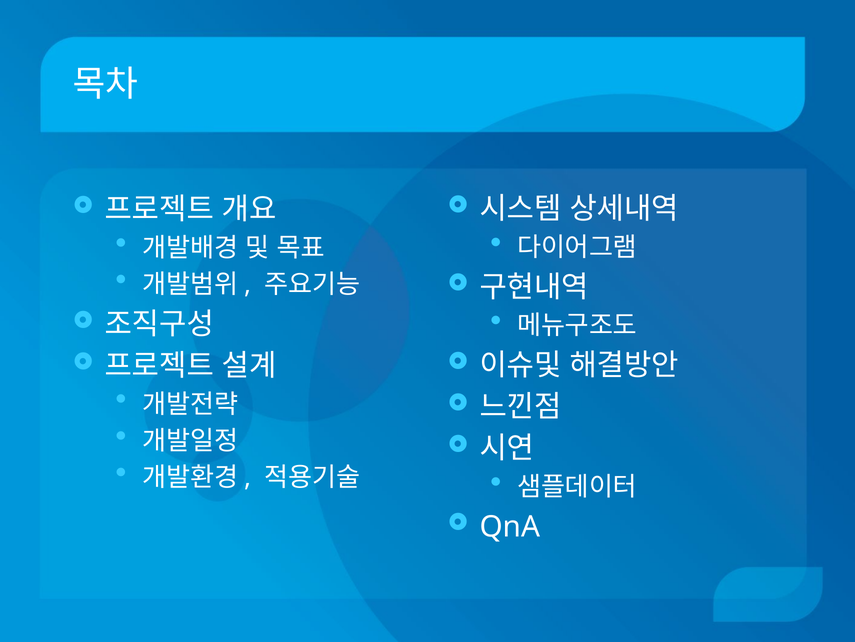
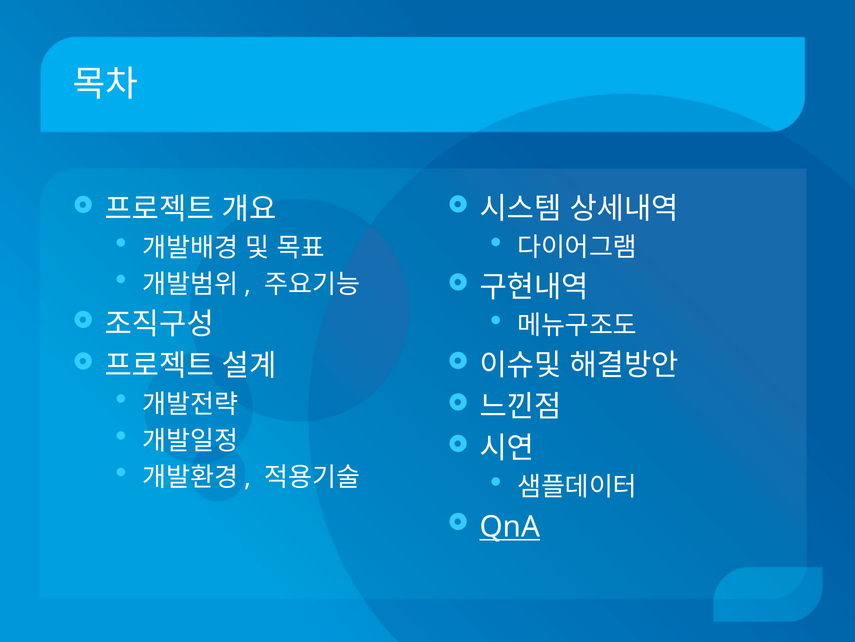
QnA underline: none -> present (510, 526)
